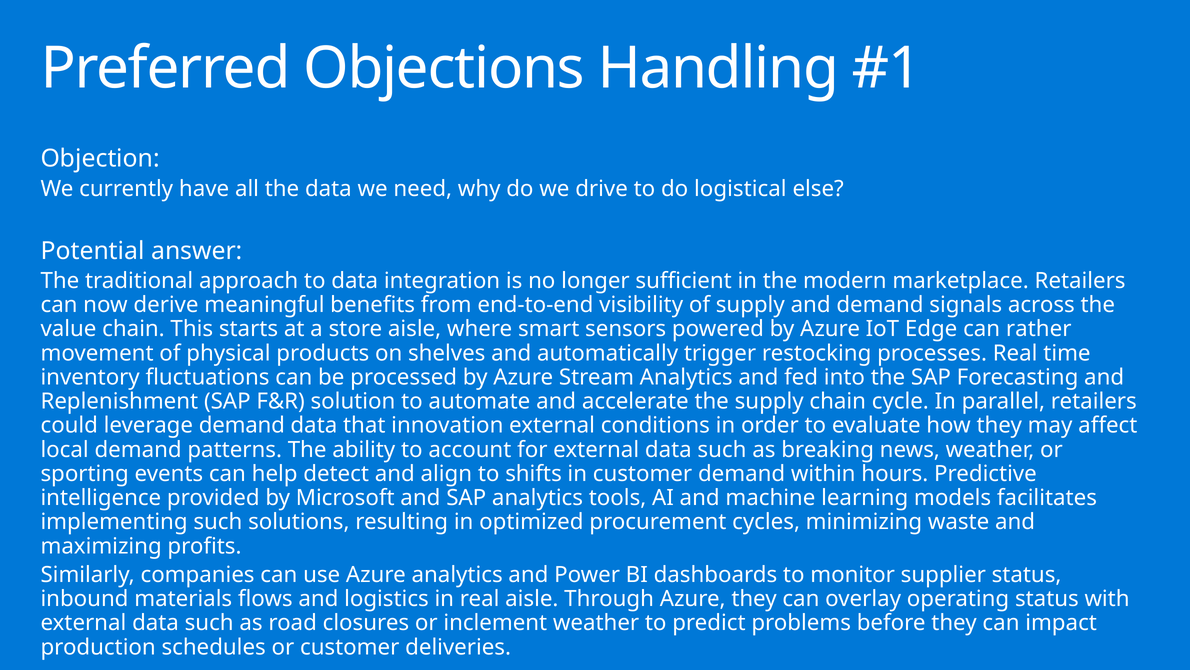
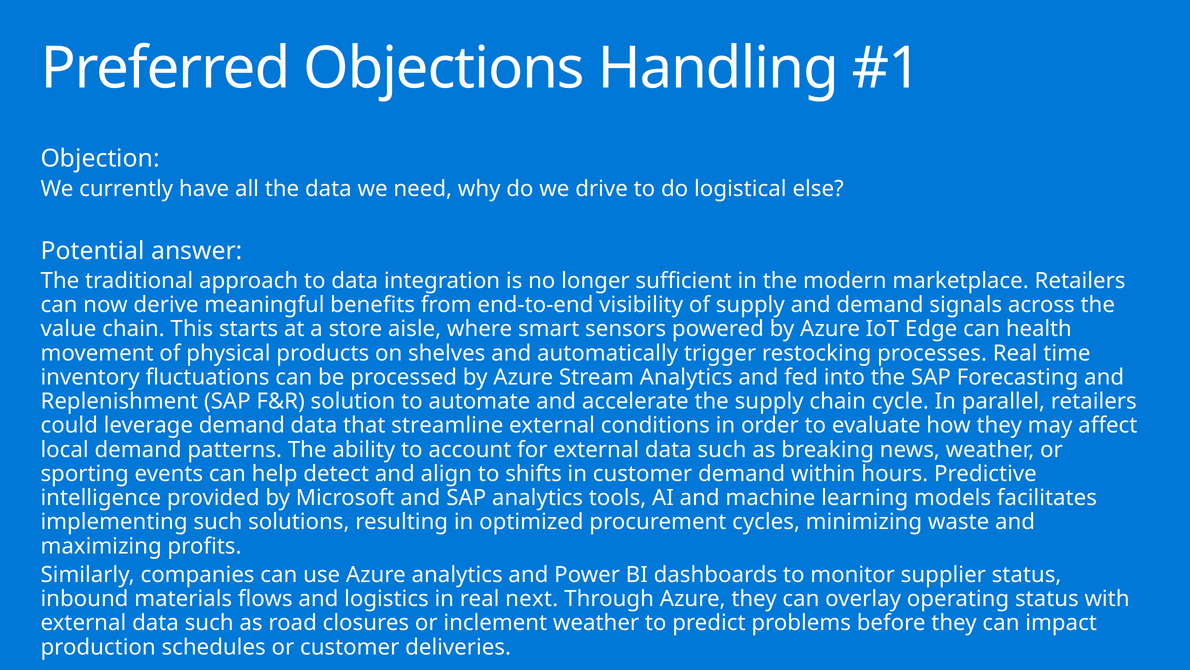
rather: rather -> health (1039, 329)
innovation: innovation -> streamline (447, 425)
real aisle: aisle -> next (532, 598)
